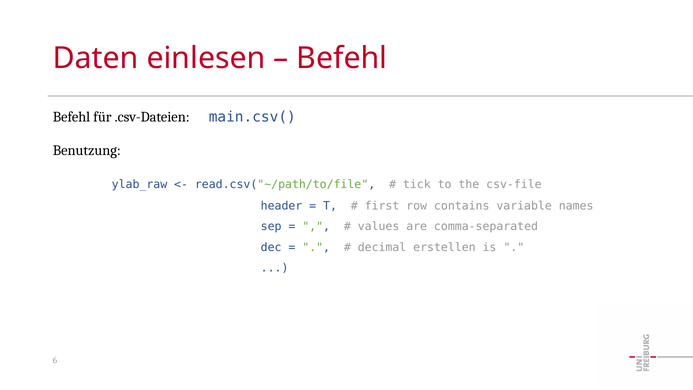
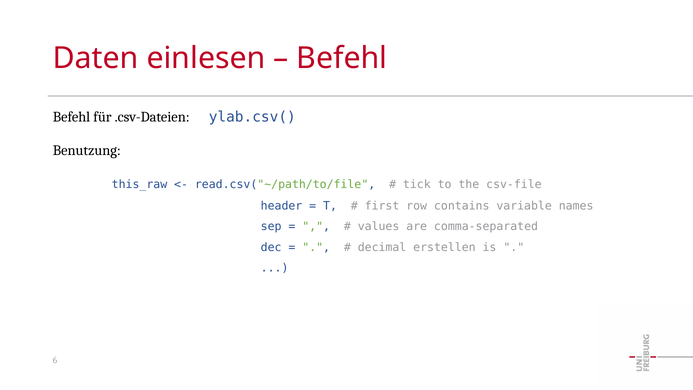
main.csv(: main.csv( -> ylab.csv( (252, 117)
ylab_raw: ylab_raw -> this_raw (139, 184)
